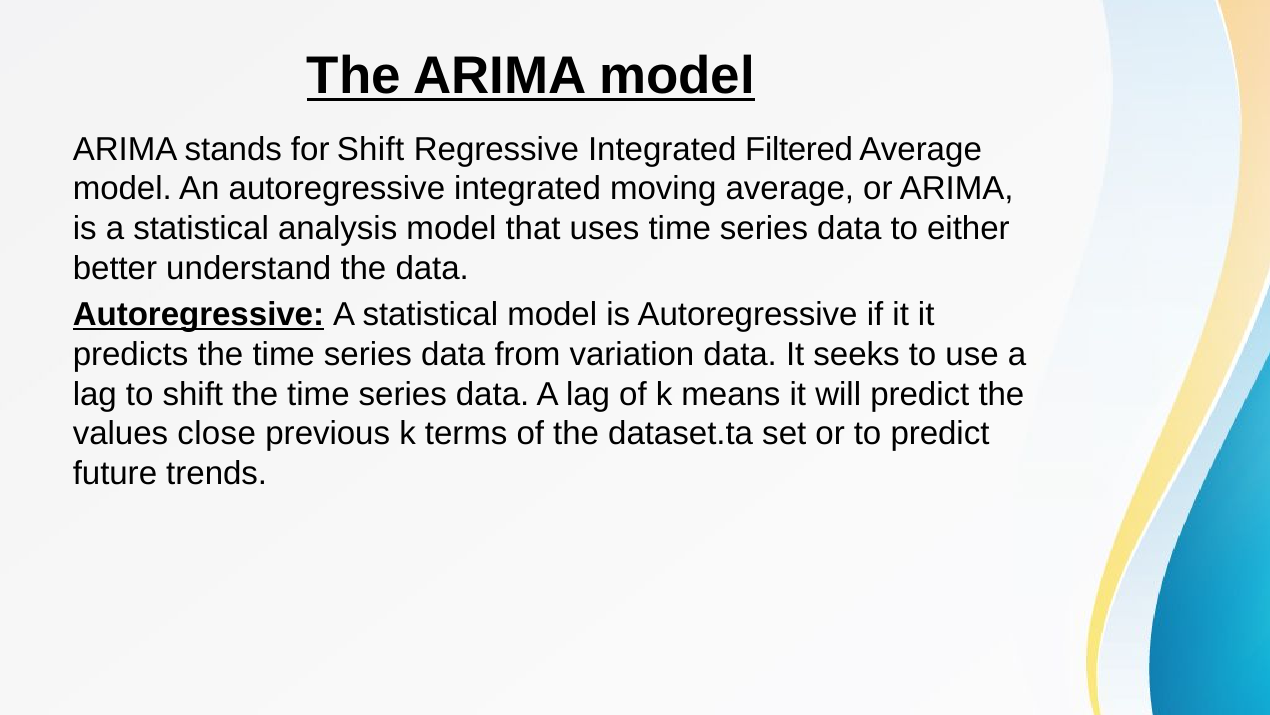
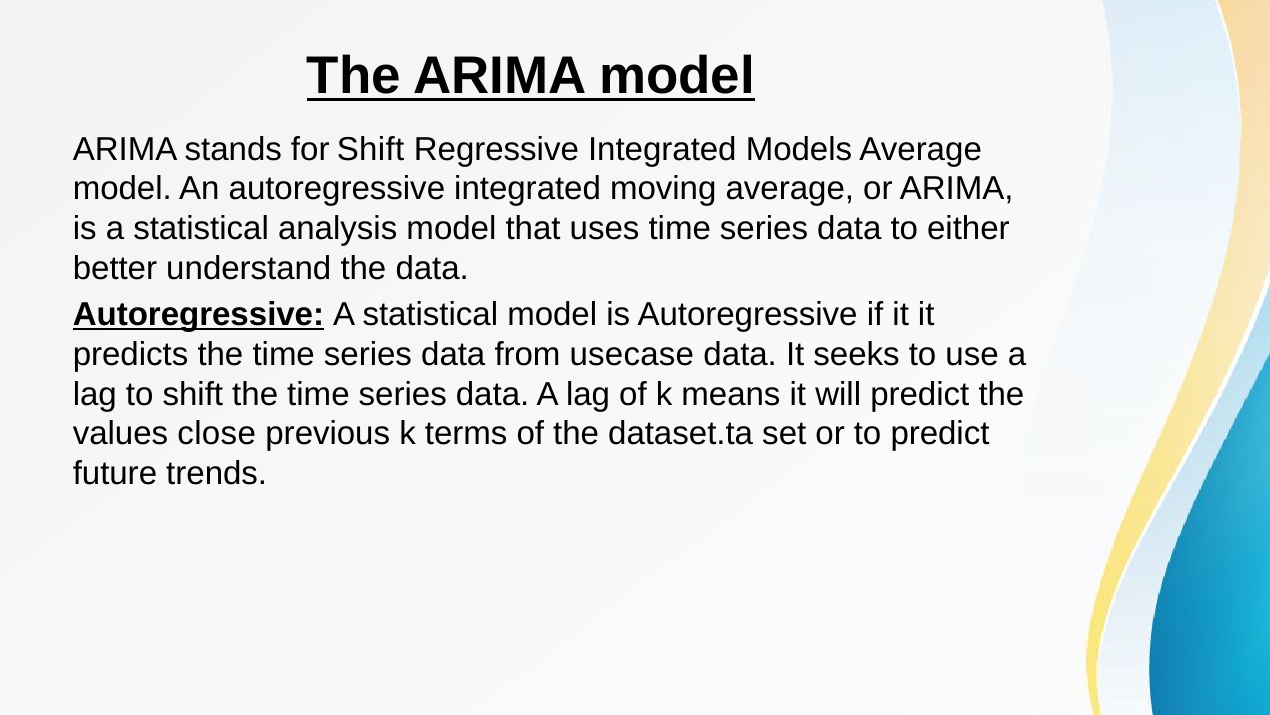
Filtered: Filtered -> Models (799, 149)
variation: variation -> usecase (632, 354)
